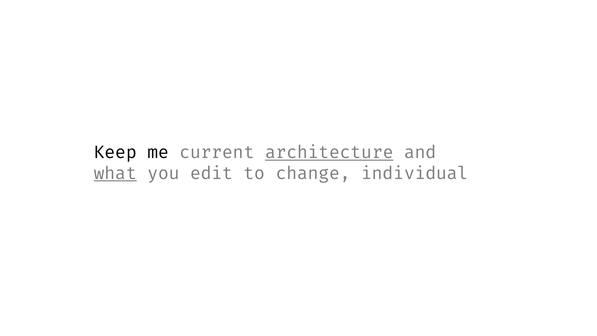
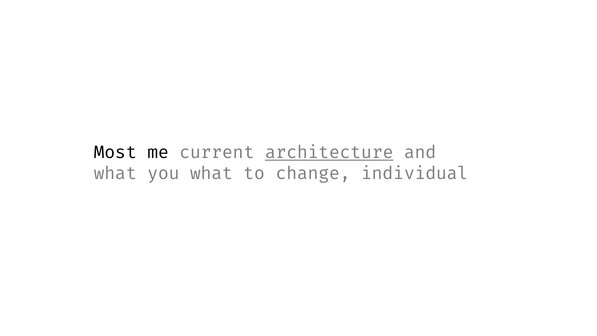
Keep: Keep -> Most (115, 152)
what underline: present -> none (115, 173)
you edit: edit -> what (212, 173)
